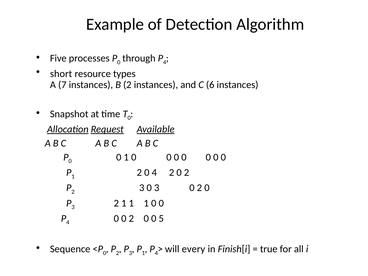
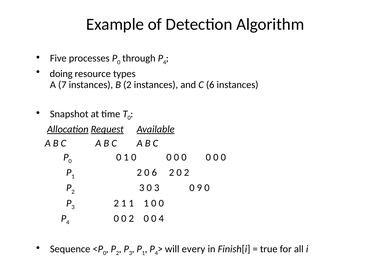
short: short -> doing (61, 74)
0 4: 4 -> 6 (154, 173)
3 0 2: 2 -> 9 (199, 188)
0 5: 5 -> 4 (161, 218)
